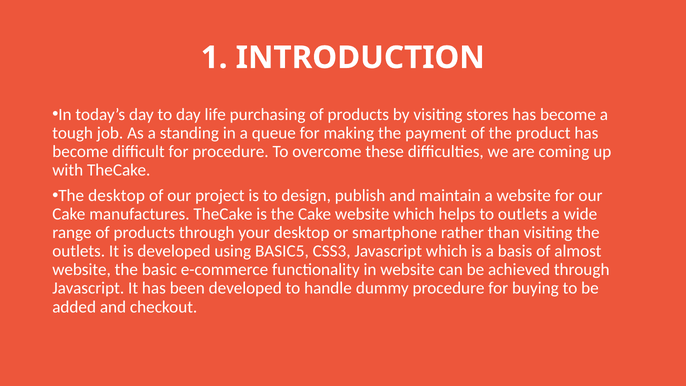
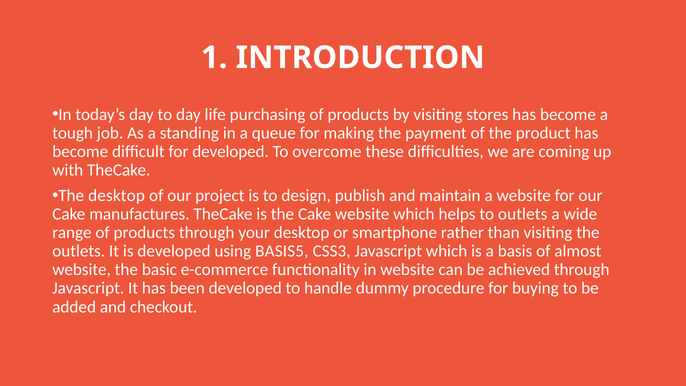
for procedure: procedure -> developed (231, 151)
BASIC5: BASIC5 -> BASIS5 (282, 251)
